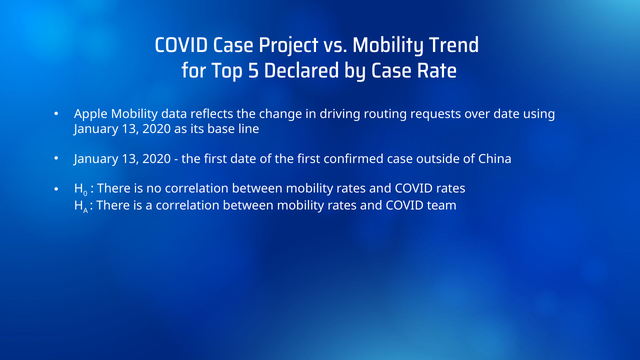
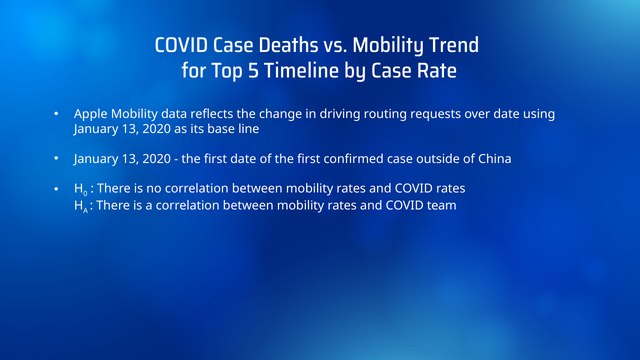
Project: Project -> Deaths (289, 45)
Declared: Declared -> Timeline (302, 71)
